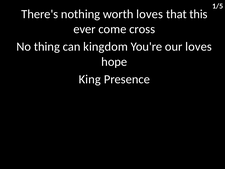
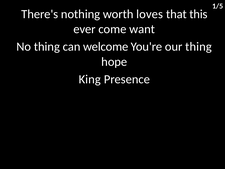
cross: cross -> want (142, 29)
kingdom: kingdom -> welcome (106, 47)
our loves: loves -> thing (199, 47)
